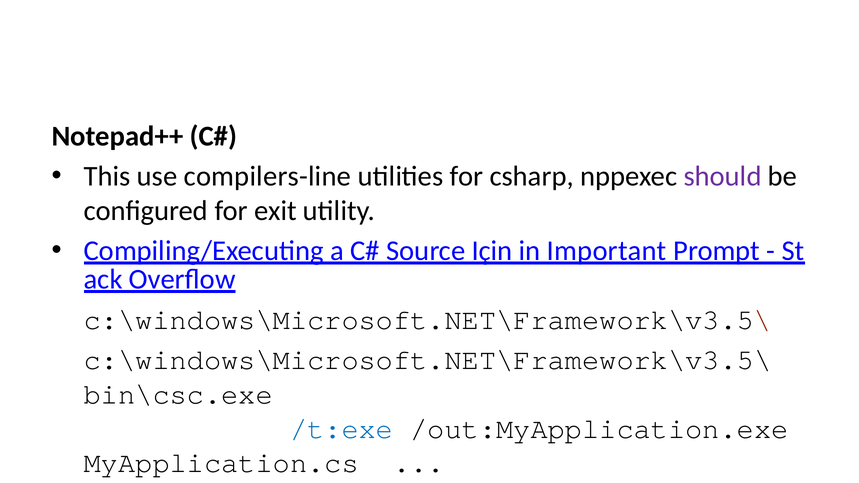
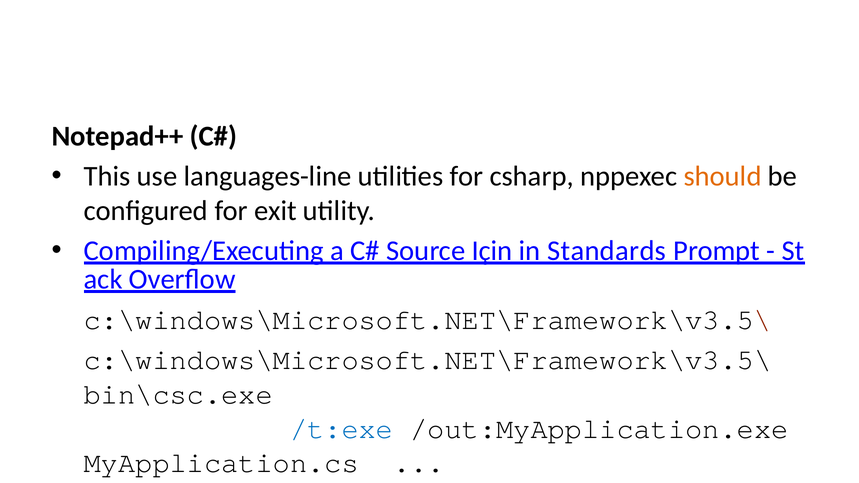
compilers-line: compilers-line -> languages-line (268, 176)
should colour: purple -> orange (723, 176)
Important: Important -> Standards (607, 251)
